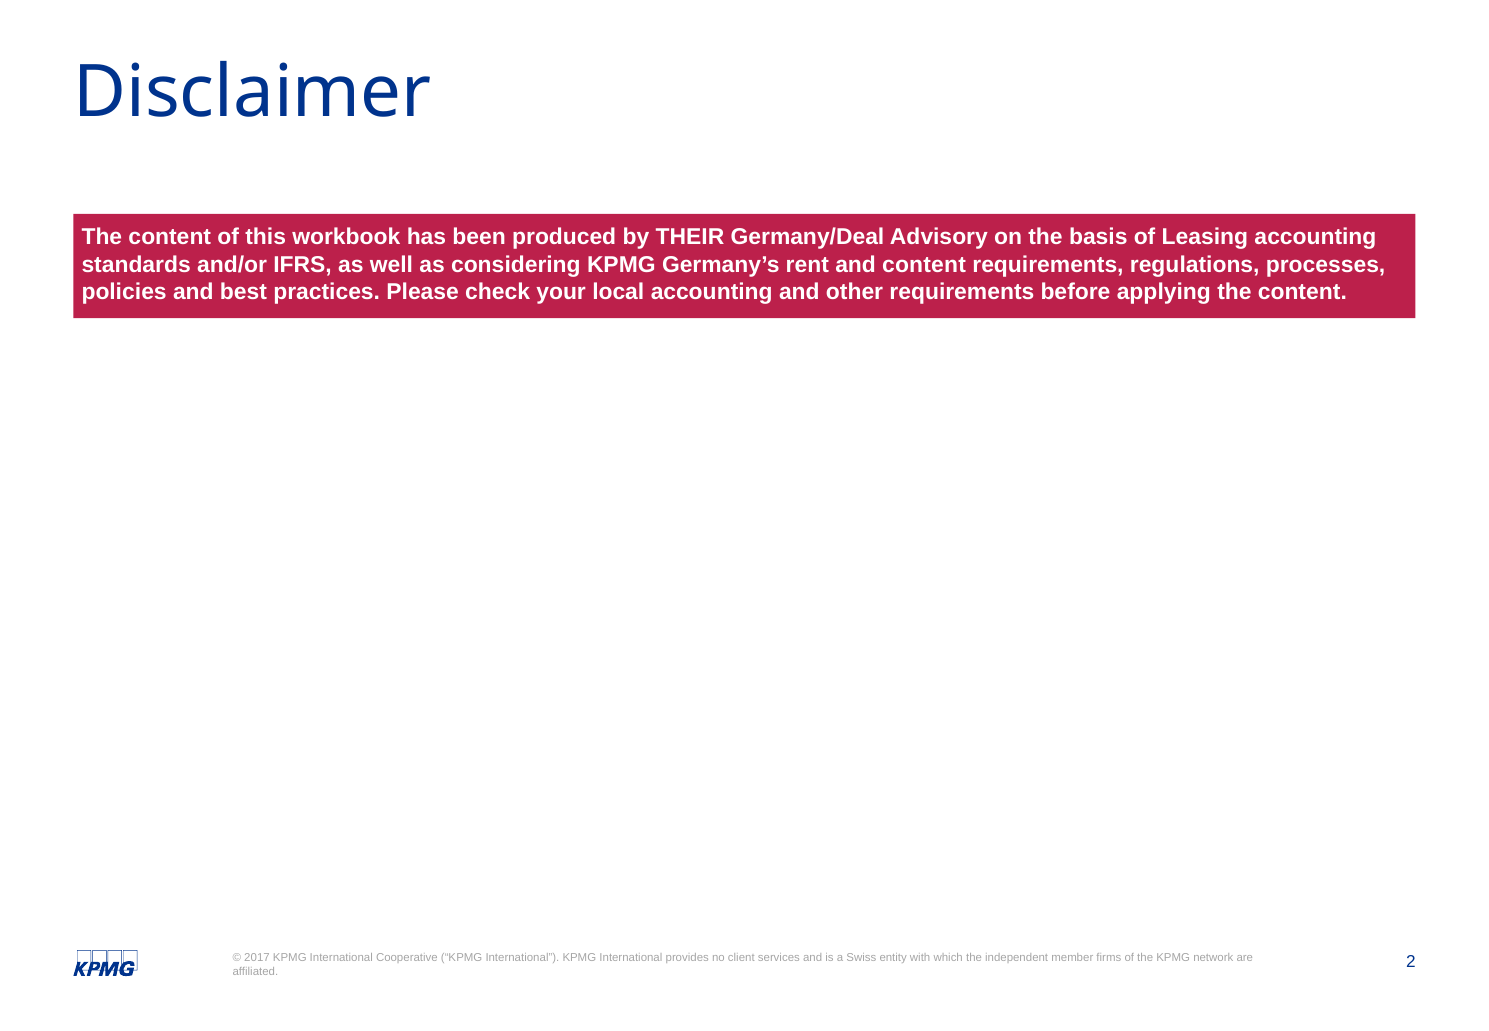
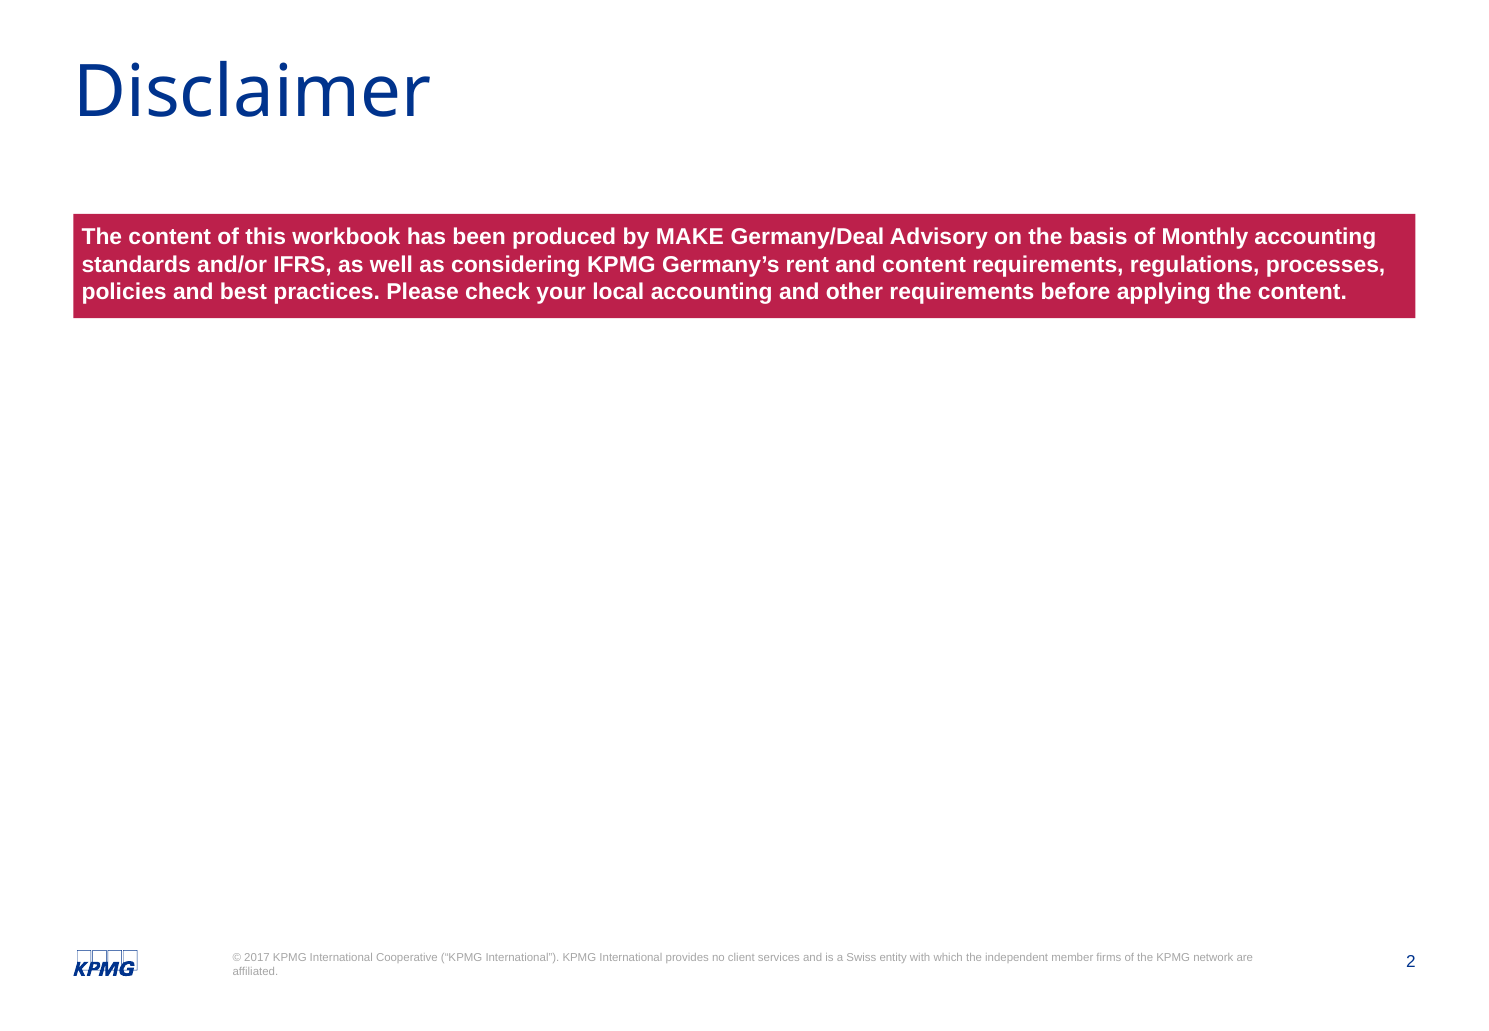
THEIR: THEIR -> MAKE (690, 237)
Leasing: Leasing -> Monthly (1205, 237)
